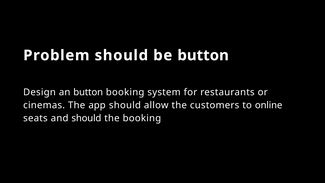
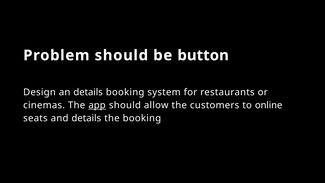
an button: button -> details (88, 92)
app underline: none -> present (97, 105)
and should: should -> details (86, 118)
